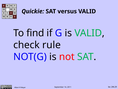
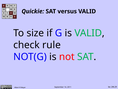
find: find -> size (35, 33)
